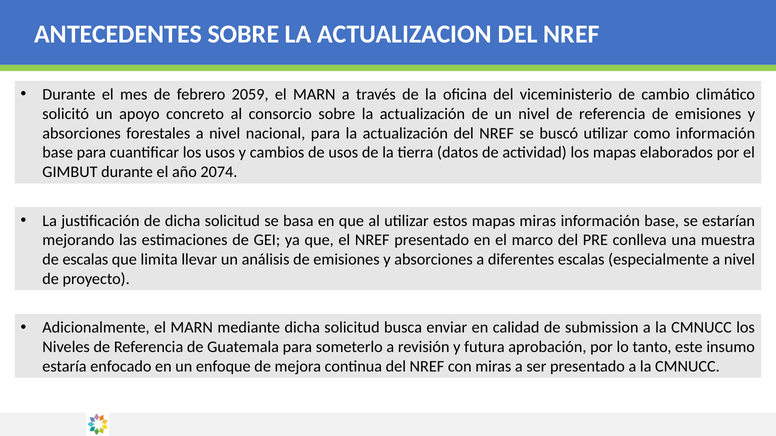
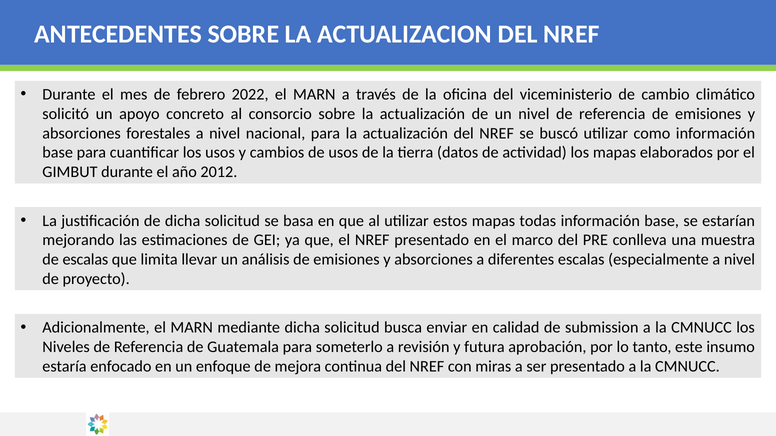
2059: 2059 -> 2022 (250, 95)
2074: 2074 -> 2012 (219, 172)
mapas miras: miras -> todas (538, 221)
